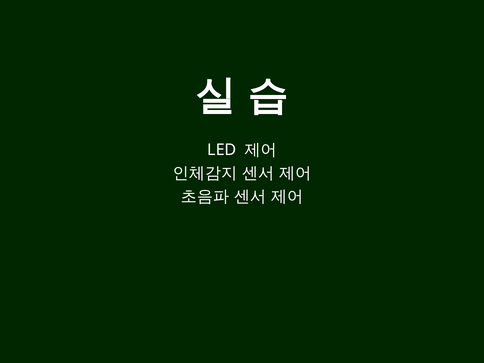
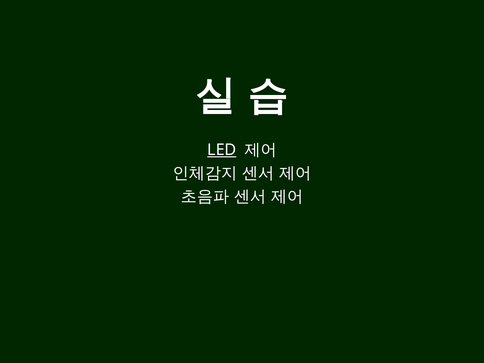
LED underline: none -> present (222, 150)
